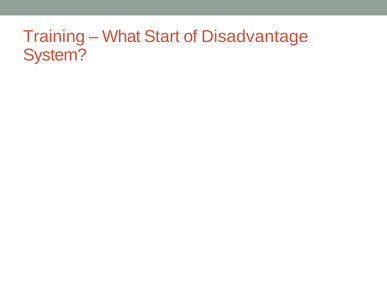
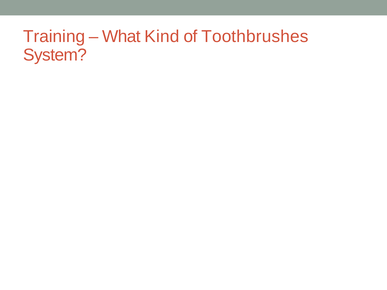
Start: Start -> Kind (162, 36)
Disadvantage: Disadvantage -> Toothbrushes (255, 36)
